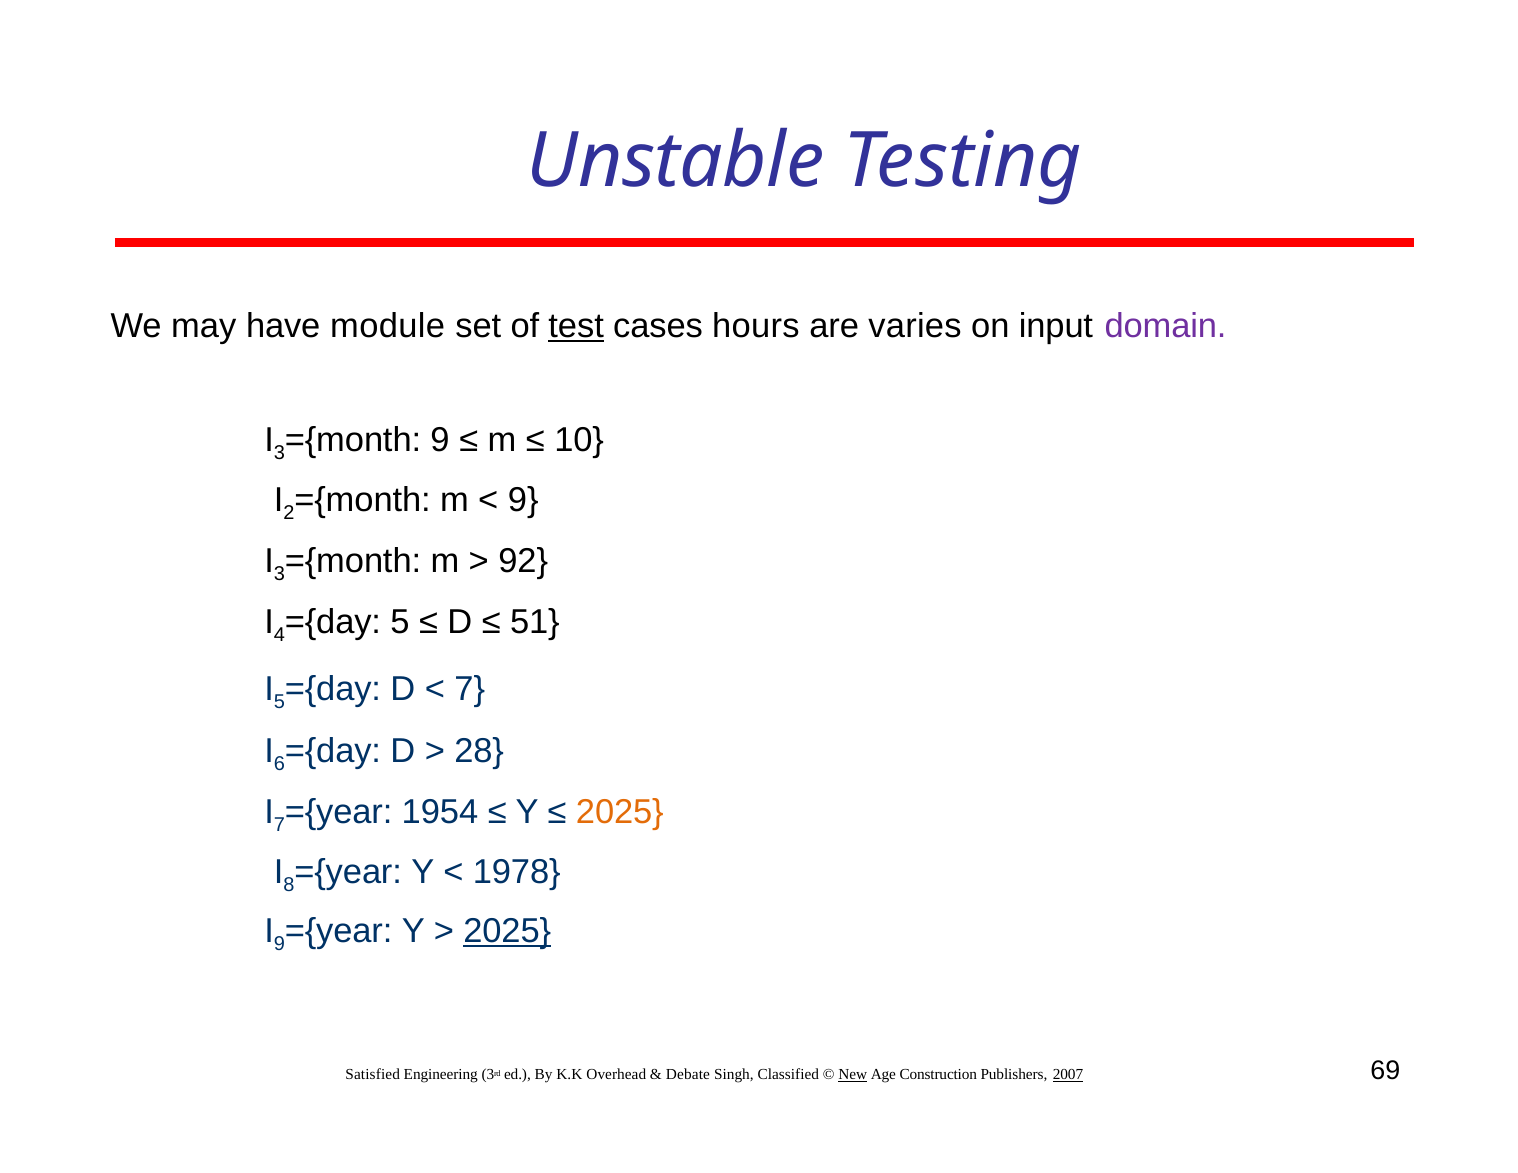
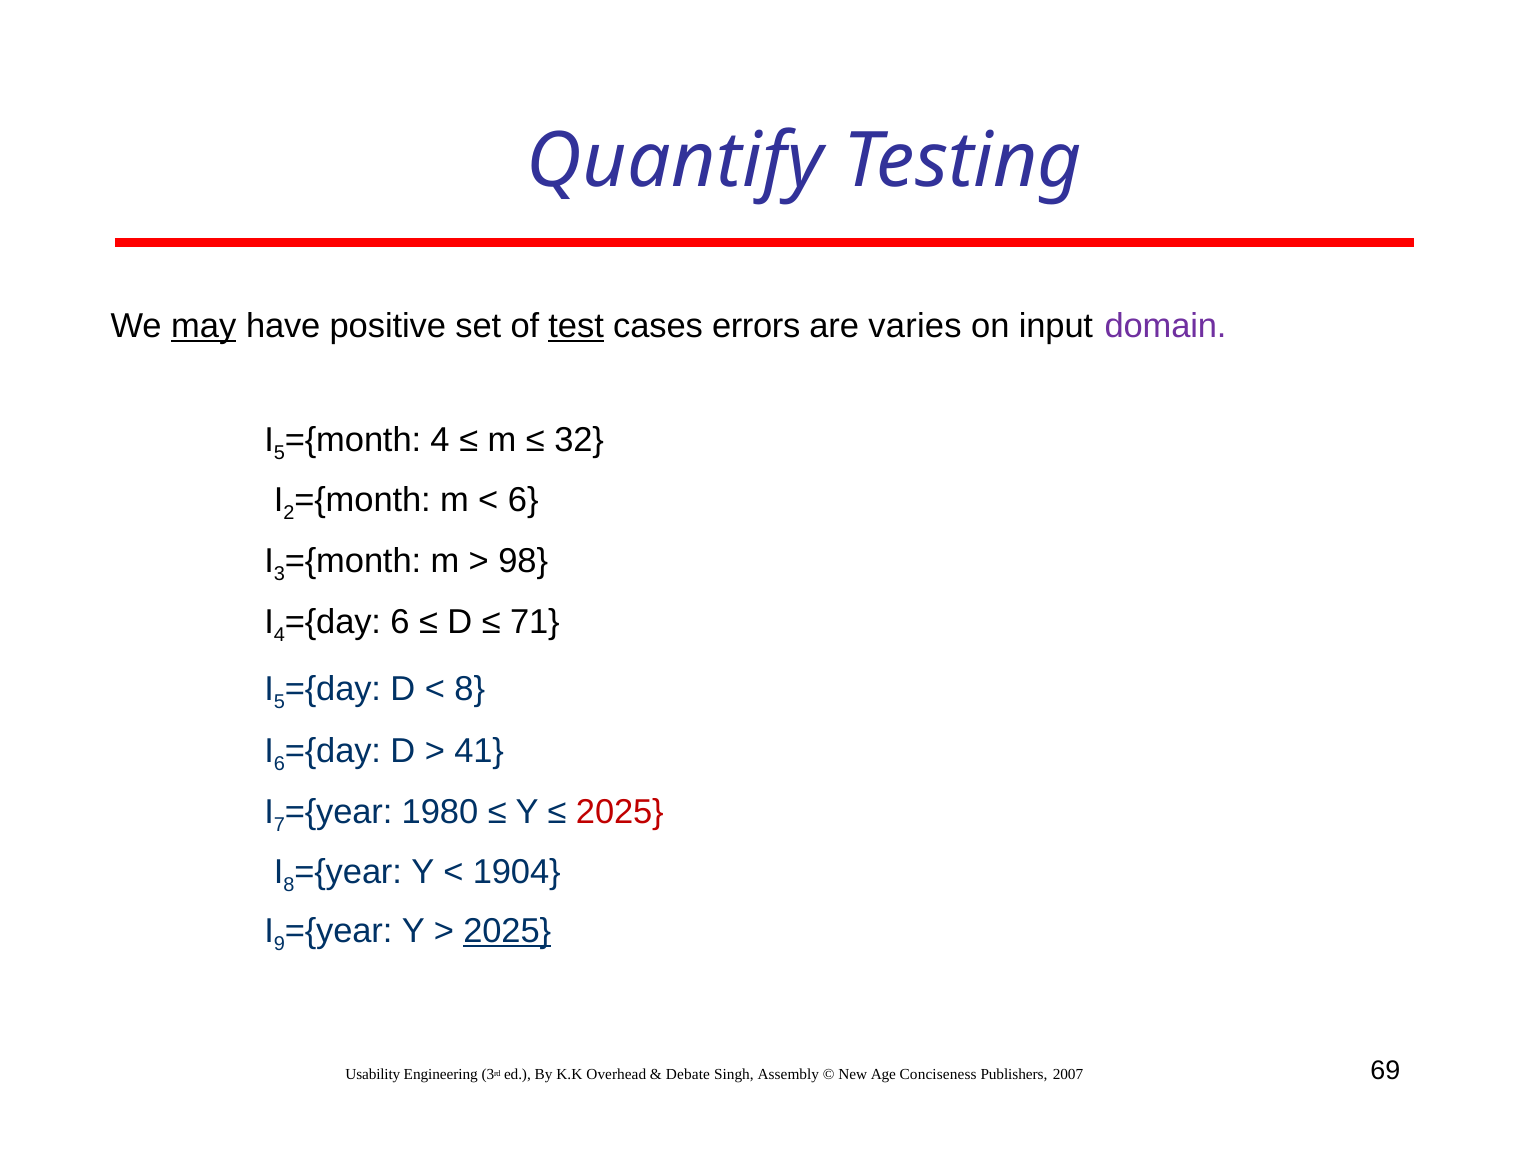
Unstable: Unstable -> Quantify (675, 161)
may underline: none -> present (204, 326)
module: module -> positive (388, 326)
hours: hours -> errors (756, 326)
3: 3 -> 5 (279, 453)
9: 9 -> 4 (440, 440)
10: 10 -> 32 (579, 440)
9: 9 -> 6 (523, 501)
92: 92 -> 98 (523, 561)
5: 5 -> 6 (400, 622)
51: 51 -> 71 (535, 622)
7: 7 -> 8 (470, 689)
28: 28 -> 41 (479, 751)
1954: 1954 -> 1980 (440, 812)
2025 colour: orange -> red (620, 812)
1978: 1978 -> 1904 (517, 872)
Satisfied: Satisfied -> Usability (373, 1075)
Classified: Classified -> Assembly (788, 1075)
New underline: present -> none (853, 1075)
Construction: Construction -> Conciseness (938, 1075)
2007 underline: present -> none (1068, 1075)
